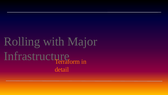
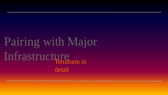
Rolling: Rolling -> Pairing (22, 41)
